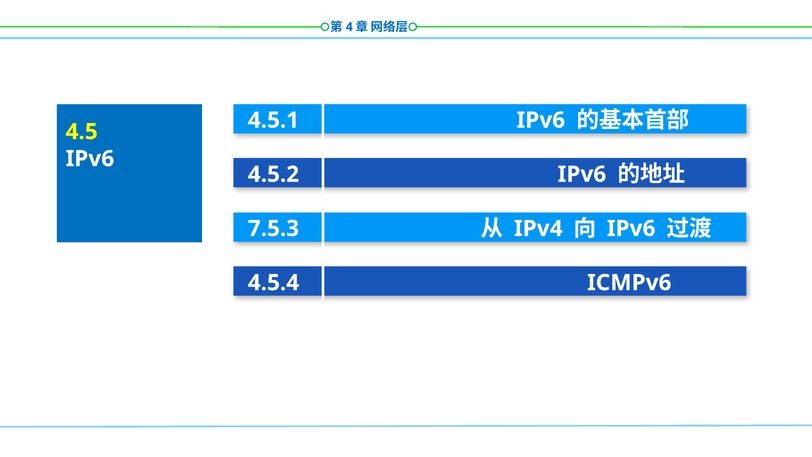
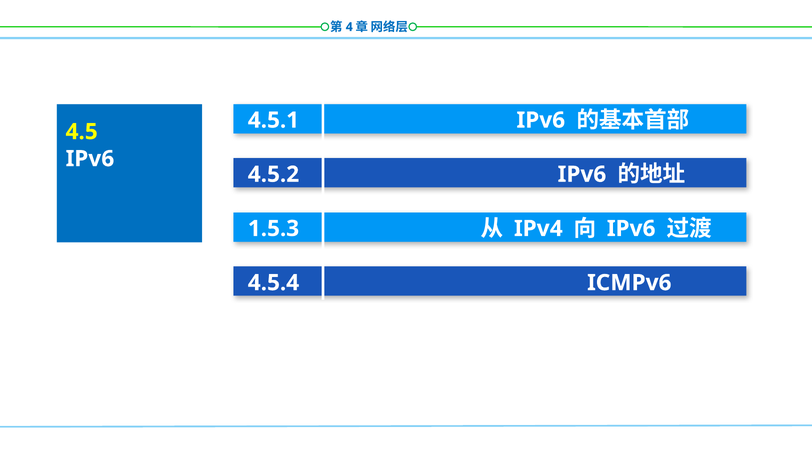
7.5.3: 7.5.3 -> 1.5.3 (273, 228)
